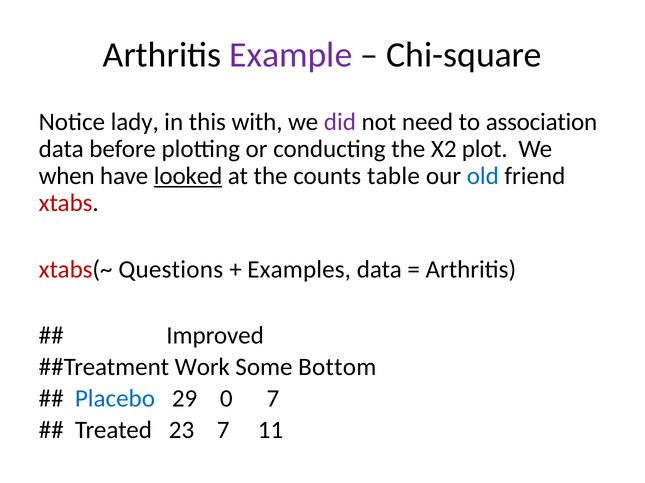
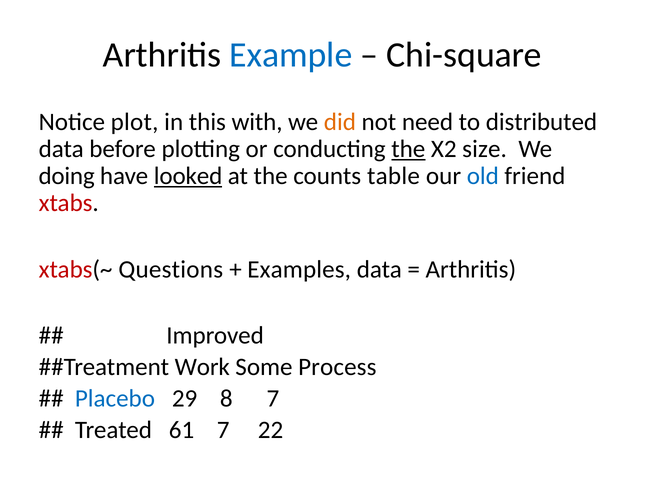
Example colour: purple -> blue (291, 55)
lady: lady -> plot (135, 122)
did colour: purple -> orange (340, 122)
association: association -> distributed (541, 122)
the underline: none -> present (408, 149)
plot: plot -> size (485, 149)
when: when -> doing (67, 176)
Bottom: Bottom -> Process (337, 368)
0: 0 -> 8 (226, 399)
23: 23 -> 61 (182, 431)
11: 11 -> 22 (271, 431)
